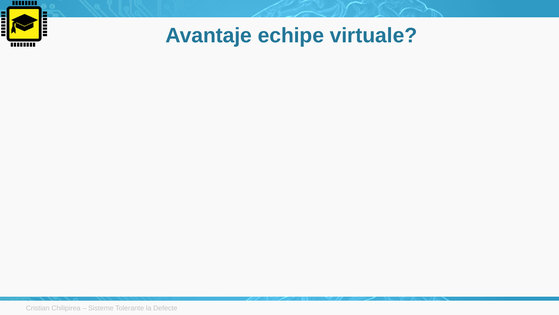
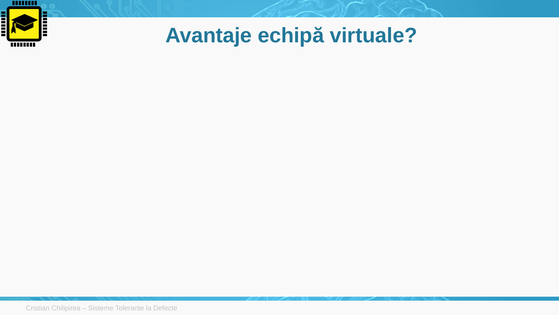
echipe: echipe -> echipă (291, 36)
